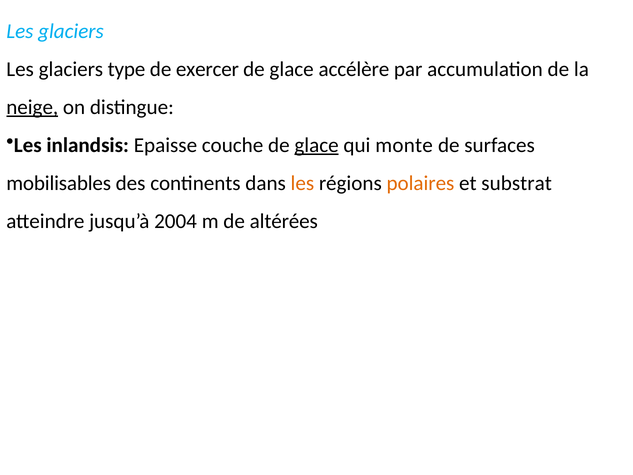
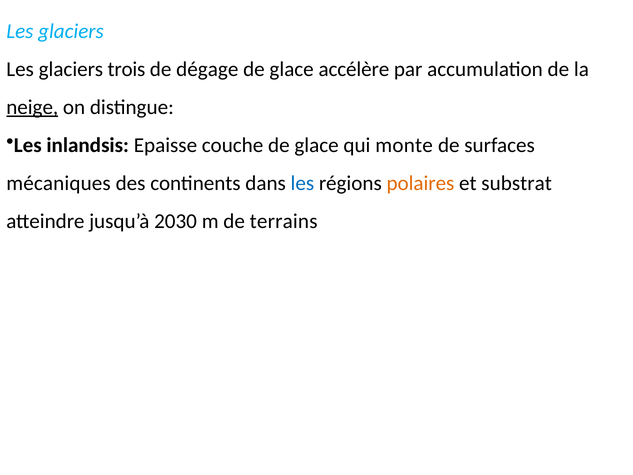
type: type -> trois (126, 69)
exercer: exercer -> dégage (207, 69)
glace underline: present -> none (317, 145)
mobilisables: mobilisables -> mécaniques (59, 183)
les colour: orange -> blue (302, 183)
2004: 2004 -> 2030 (176, 221)
altérées: altérées -> terrains (284, 221)
